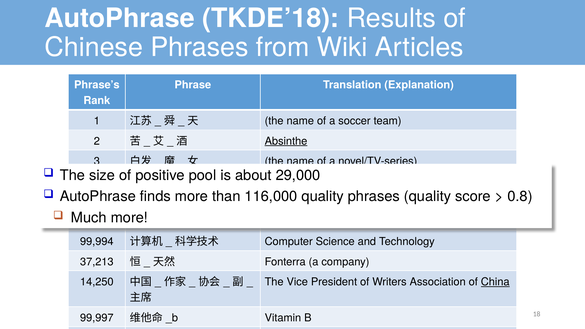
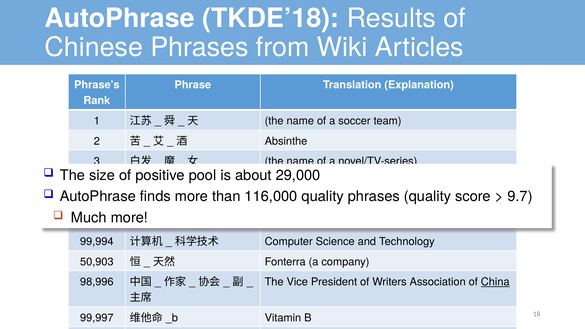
Absinthe underline: present -> none (286, 141)
0.8: 0.8 -> 9.7 (520, 196)
37,213: 37,213 -> 50,903 (97, 262)
14,250: 14,250 -> 98,996 (97, 282)
